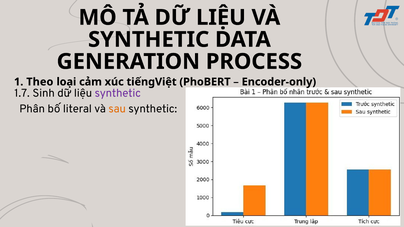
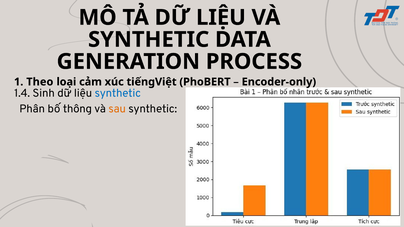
1.7: 1.7 -> 1.4 (22, 93)
synthetic colour: purple -> blue (118, 93)
literal: literal -> thông (77, 109)
